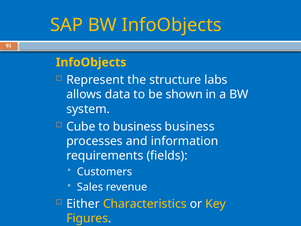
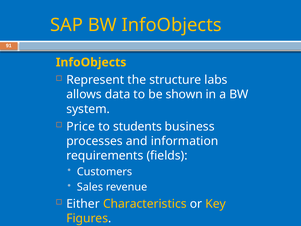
Cube: Cube -> Price (81, 126)
to business: business -> students (137, 126)
